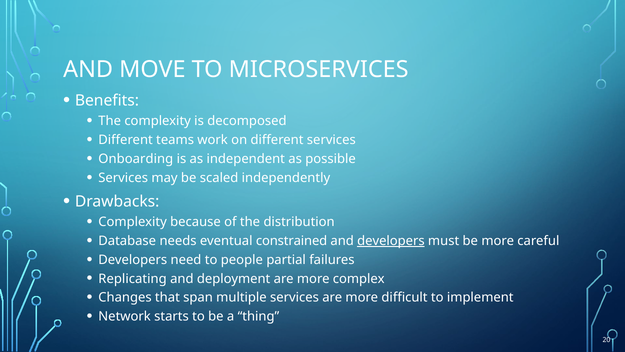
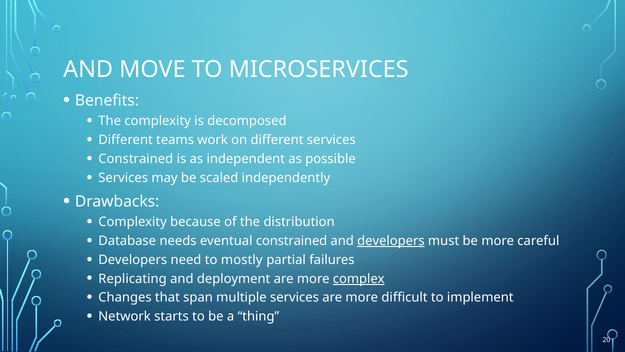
Onboarding: Onboarding -> Constrained (136, 159)
people: people -> mostly (242, 260)
complex underline: none -> present (359, 278)
